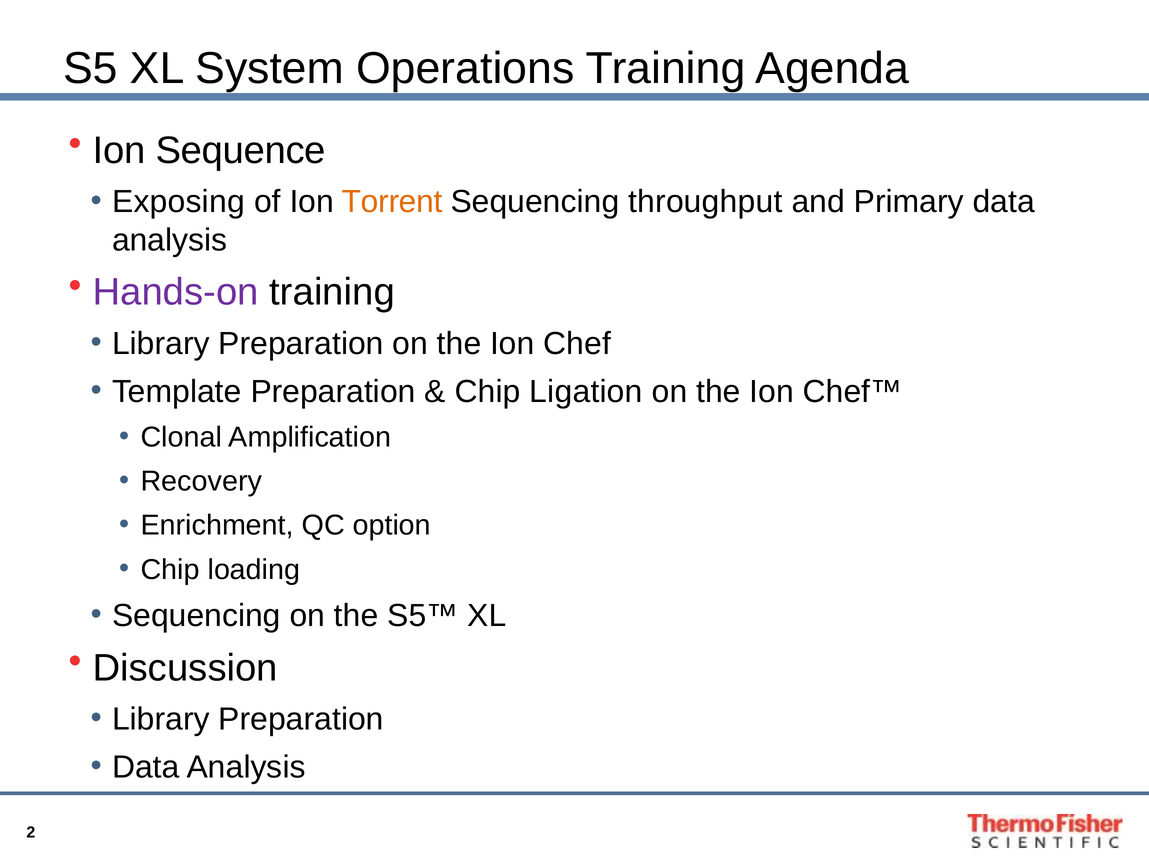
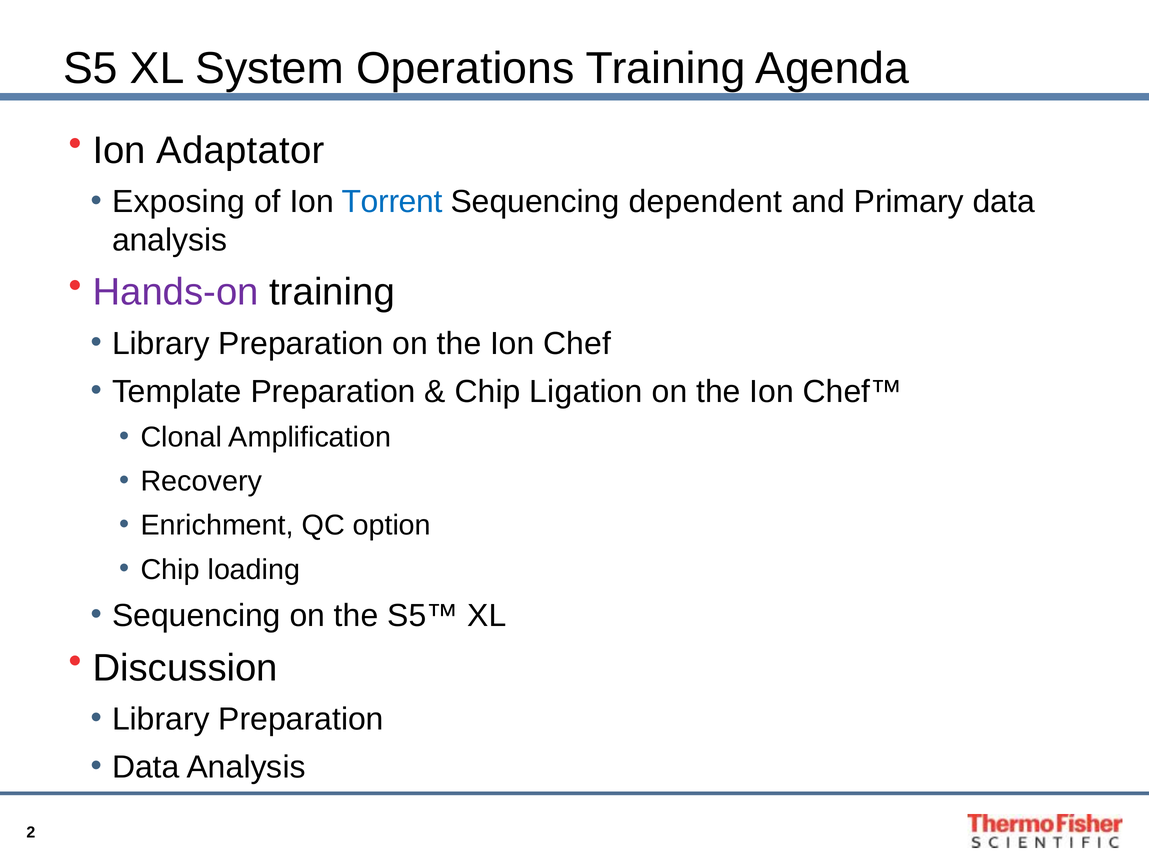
Sequence: Sequence -> Adaptator (240, 150)
Torrent colour: orange -> blue (392, 202)
throughput: throughput -> dependent (705, 202)
